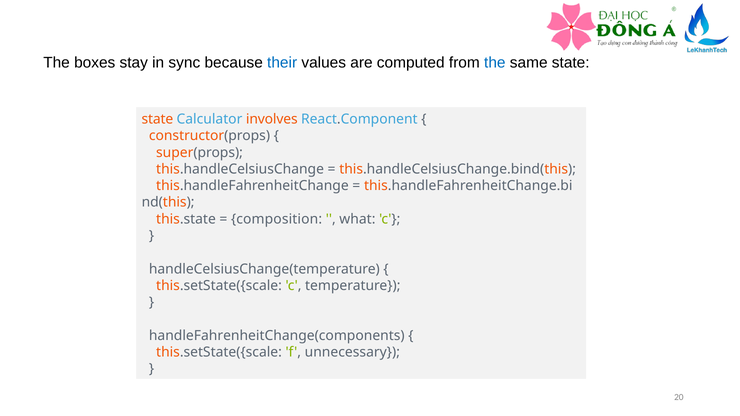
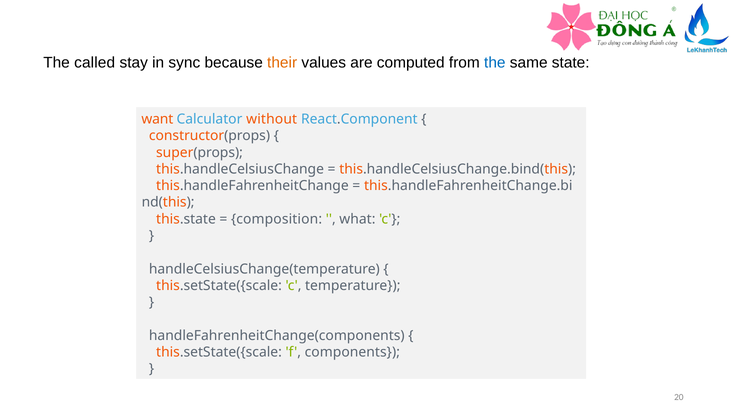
boxes: boxes -> called (95, 63)
their colour: blue -> orange (282, 63)
state: state -> want (157, 119)
involves: involves -> without (272, 119)
unnecessary: unnecessary -> components (352, 352)
